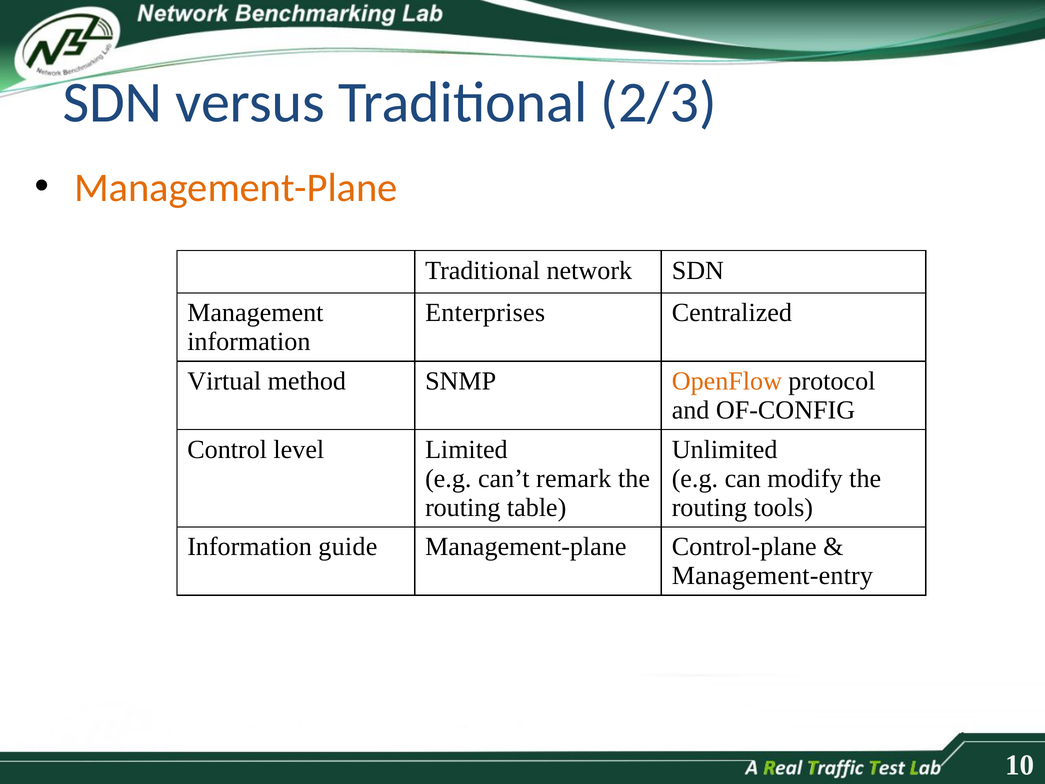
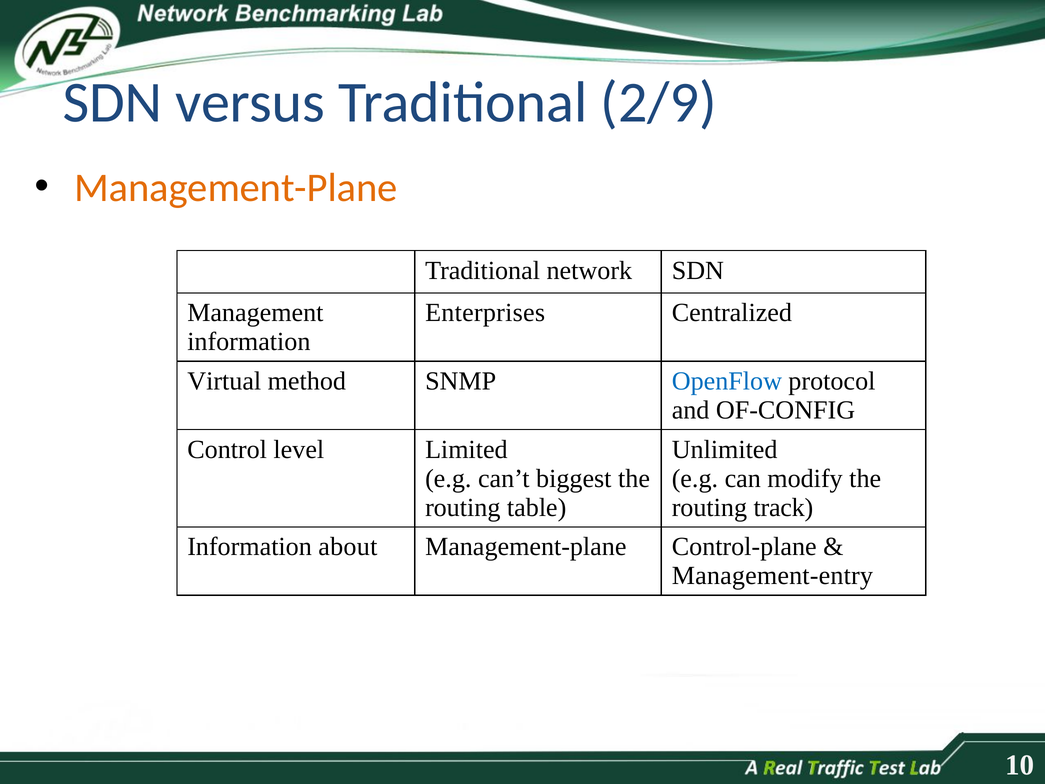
2/3: 2/3 -> 2/9 (659, 103)
OpenFlow colour: orange -> blue (727, 381)
remark: remark -> biggest (574, 478)
tools: tools -> track (783, 507)
guide: guide -> about (348, 547)
